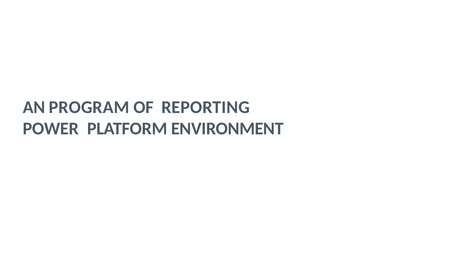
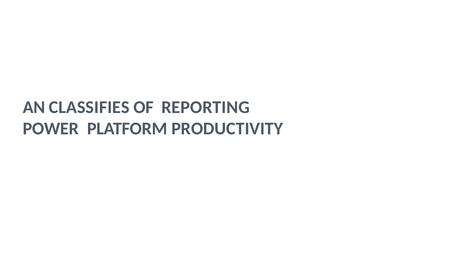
PROGRAM: PROGRAM -> CLASSIFIES (89, 107)
ENVIRONMENT: ENVIRONMENT -> PRODUCTIVITY (227, 129)
